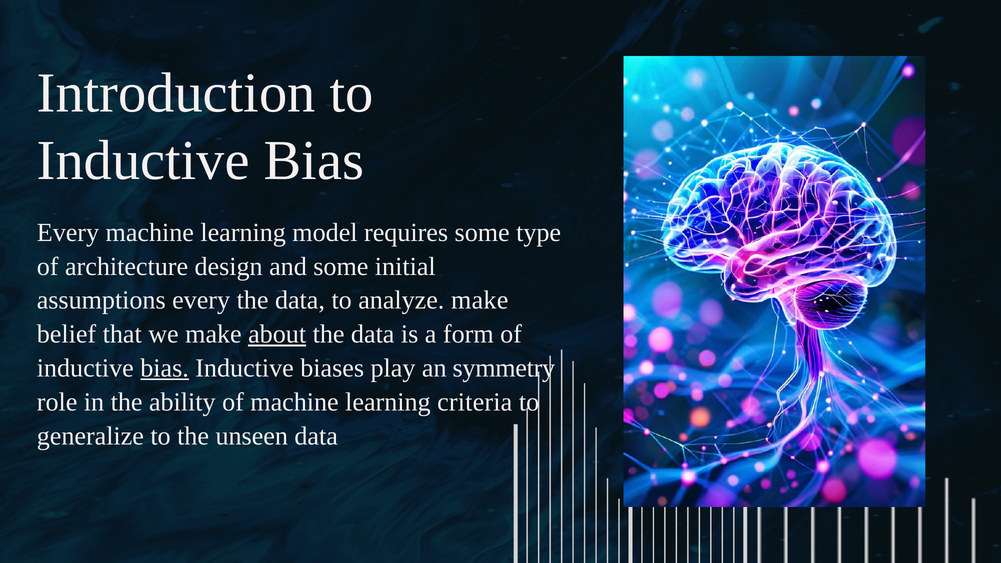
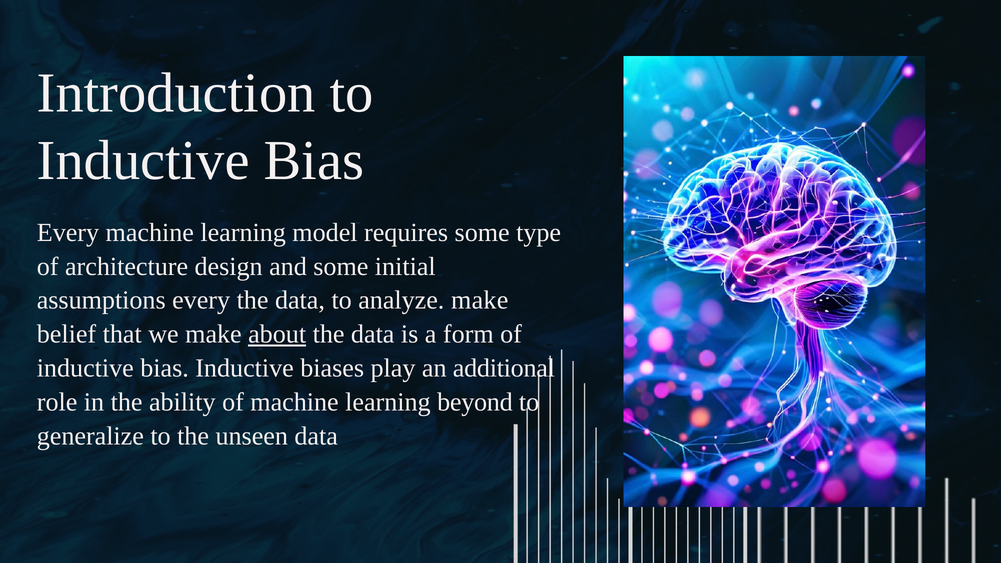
bias underline: present -> none (165, 368)
symmetry: symmetry -> additional (504, 368)
criteria: criteria -> beyond (475, 402)
